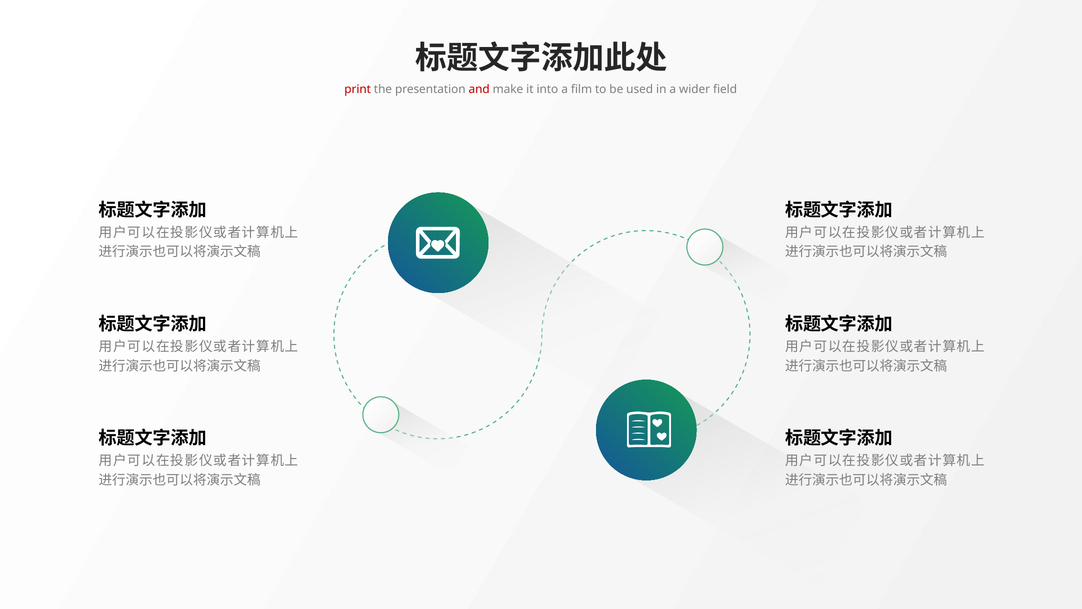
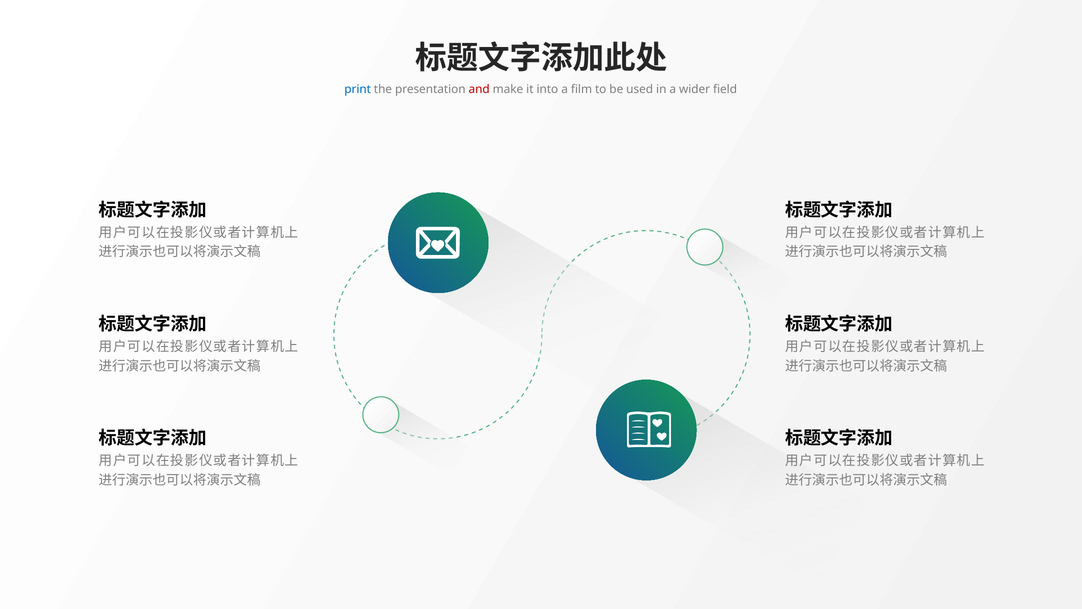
print colour: red -> blue (358, 89)
